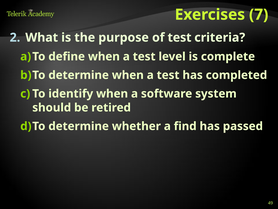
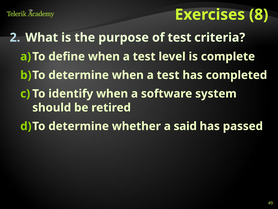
7: 7 -> 8 (259, 15)
find: find -> said (185, 126)
